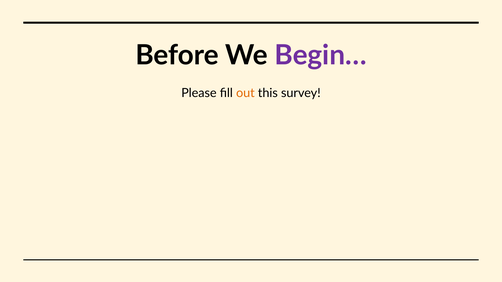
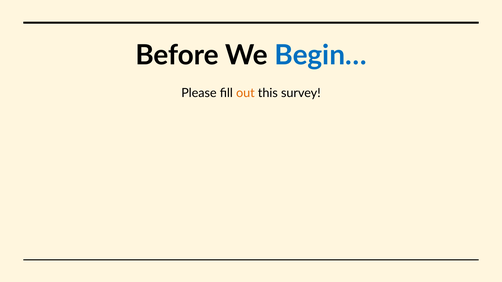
Begin… colour: purple -> blue (321, 55)
